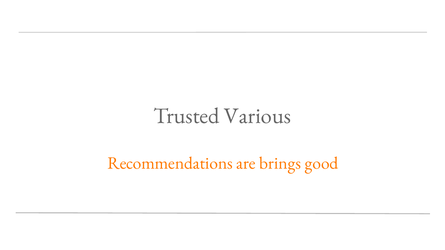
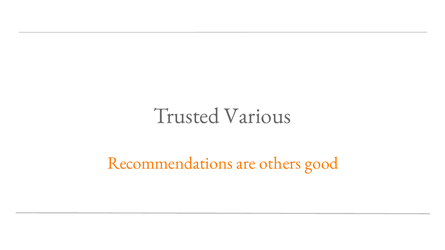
brings: brings -> others (280, 163)
